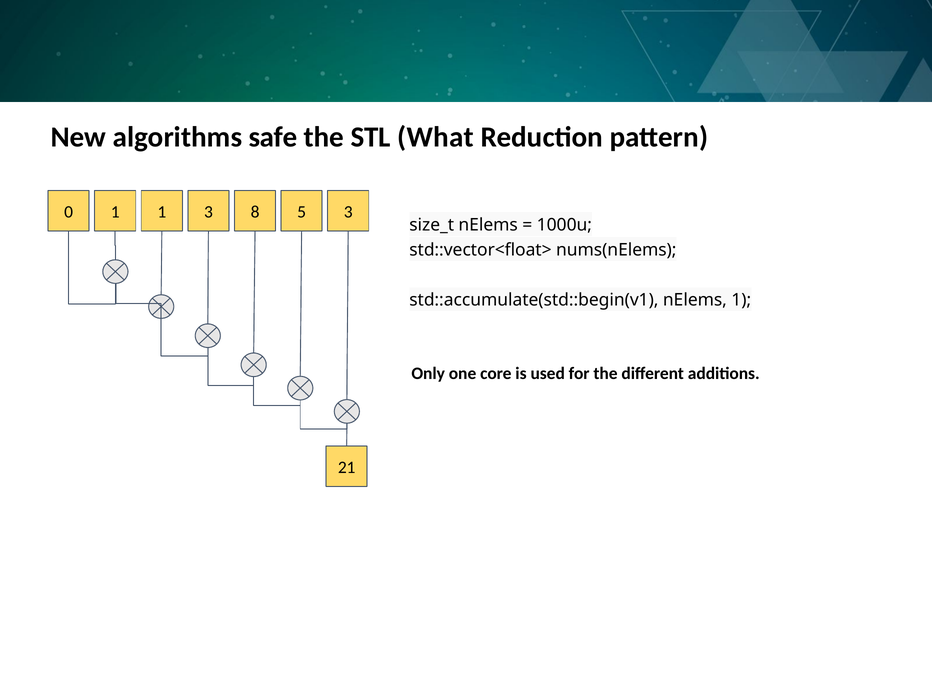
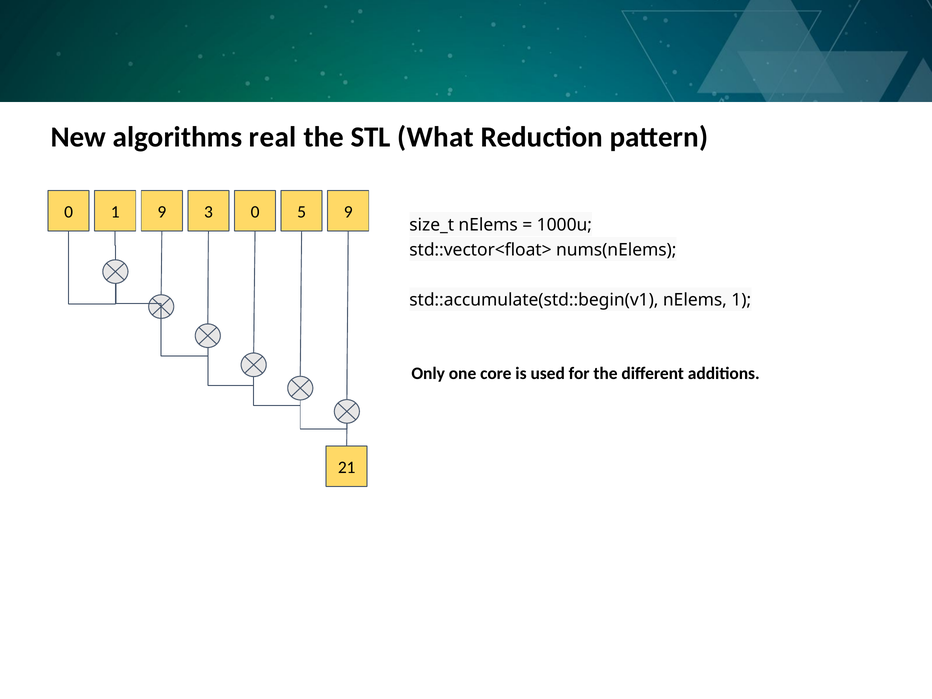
safe: safe -> real (273, 137)
1 1: 1 -> 9 (162, 212)
3 8: 8 -> 0 (255, 212)
5 3: 3 -> 9 (348, 212)
